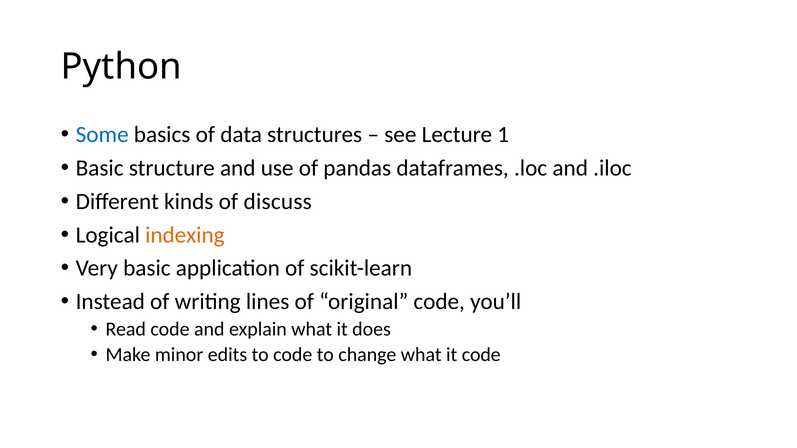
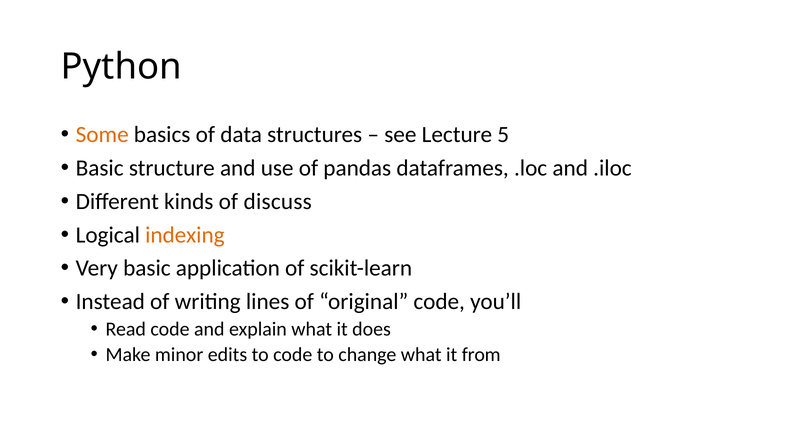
Some colour: blue -> orange (102, 135)
1: 1 -> 5 (503, 135)
it code: code -> from (481, 355)
